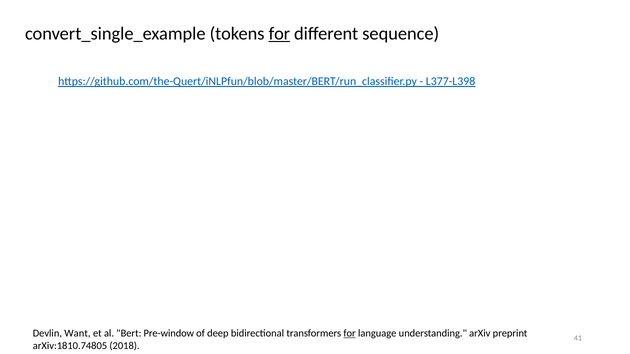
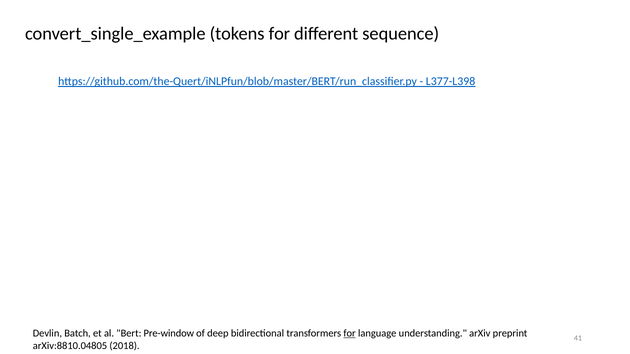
for underline: present -> none (279, 34)
Want: Want -> Batch (78, 333)
arXiv:1810.74805: arXiv:1810.74805 -> arXiv:8810.04805 (70, 346)
